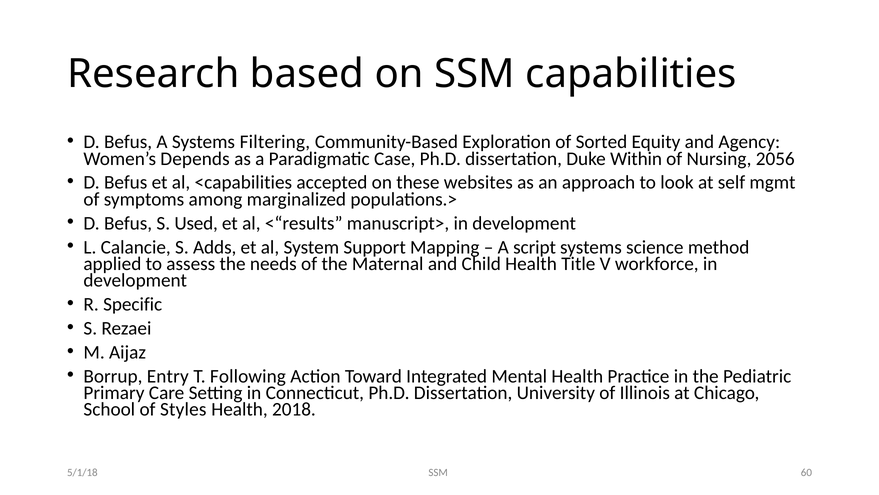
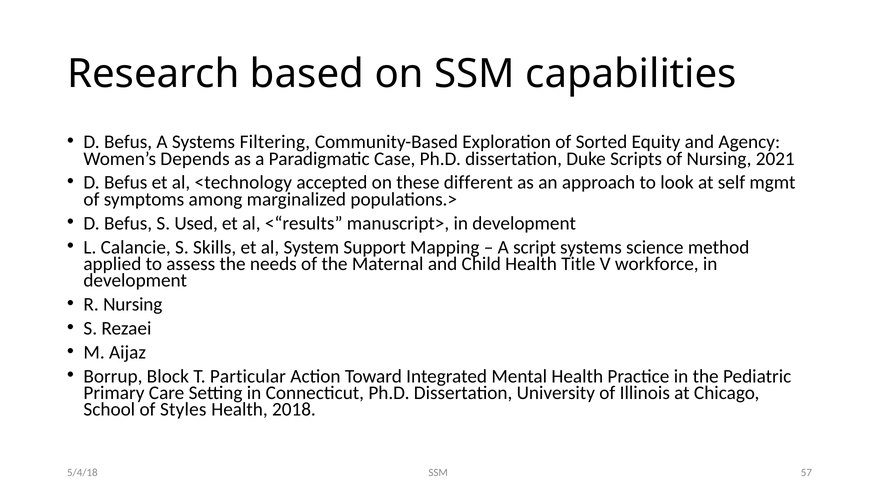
Within: Within -> Scripts (636, 158)
2056: 2056 -> 2021 (775, 158)
<capabilities: <capabilities -> <technology (243, 182)
websites: websites -> different (478, 182)
Adds: Adds -> Skills (215, 247)
R Specific: Specific -> Nursing (133, 304)
Entry: Entry -> Block (168, 376)
Following: Following -> Particular (248, 376)
60: 60 -> 57 (806, 472)
5/1/18: 5/1/18 -> 5/4/18 (82, 472)
